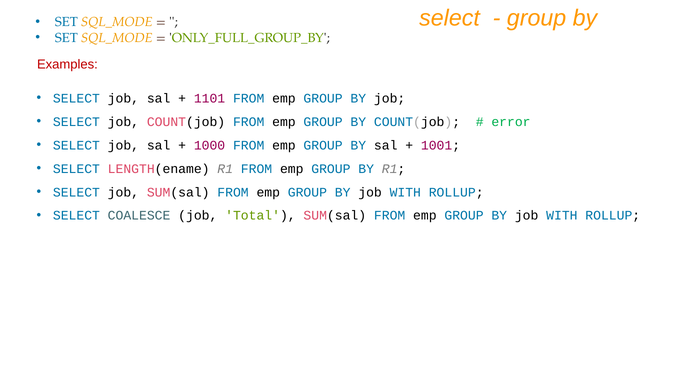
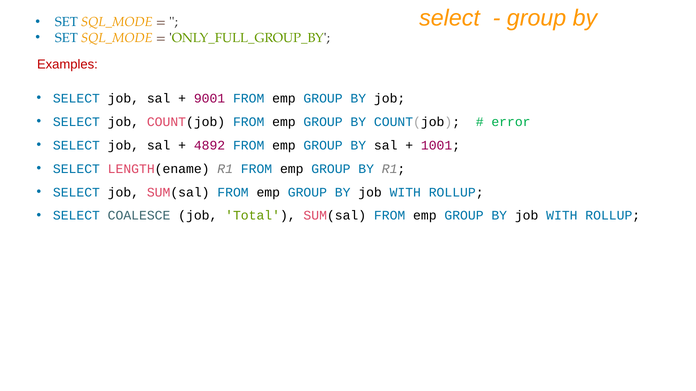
1101: 1101 -> 9001 (210, 99)
1000: 1000 -> 4892 (210, 145)
